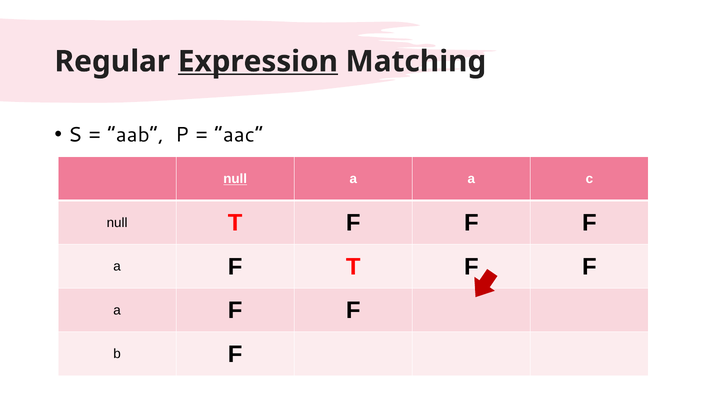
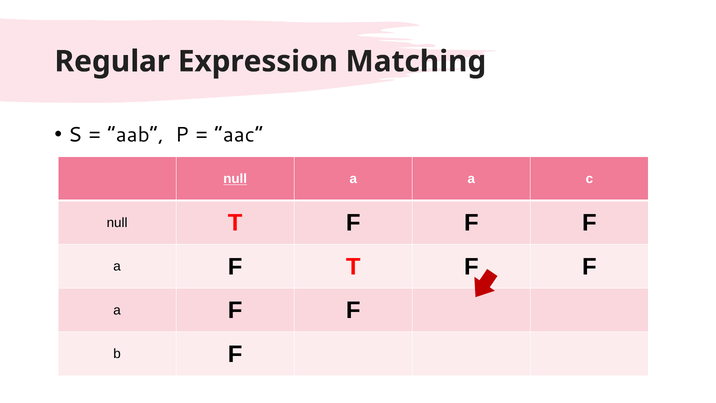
Expression underline: present -> none (258, 61)
